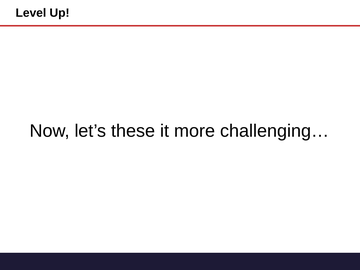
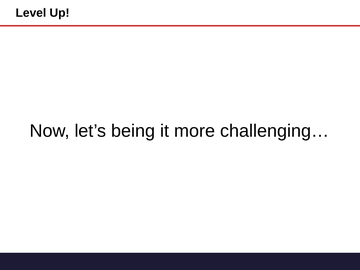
these: these -> being (133, 131)
